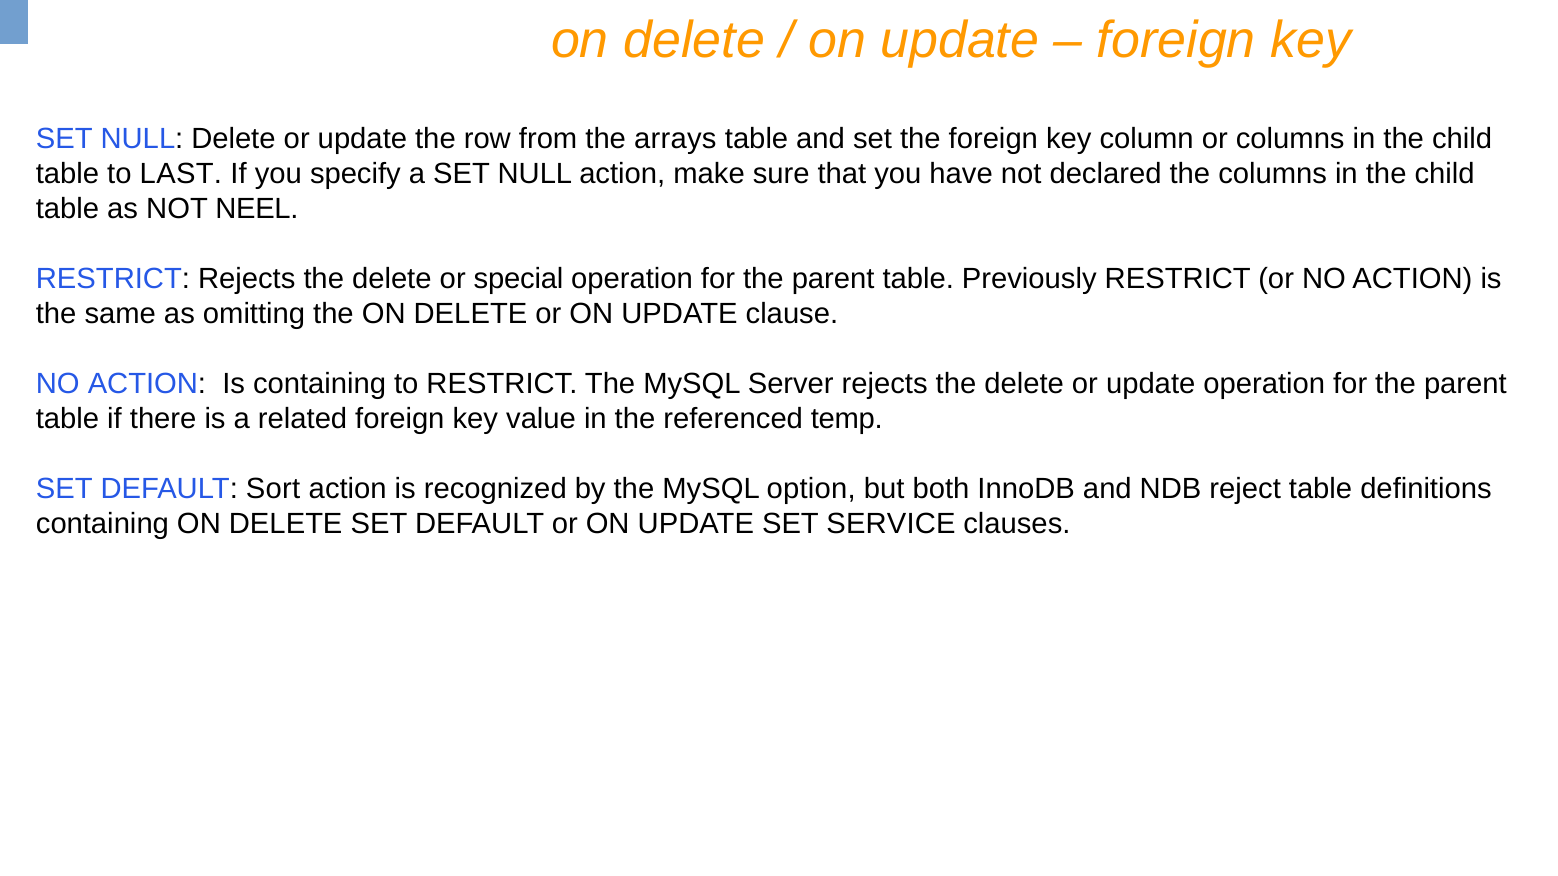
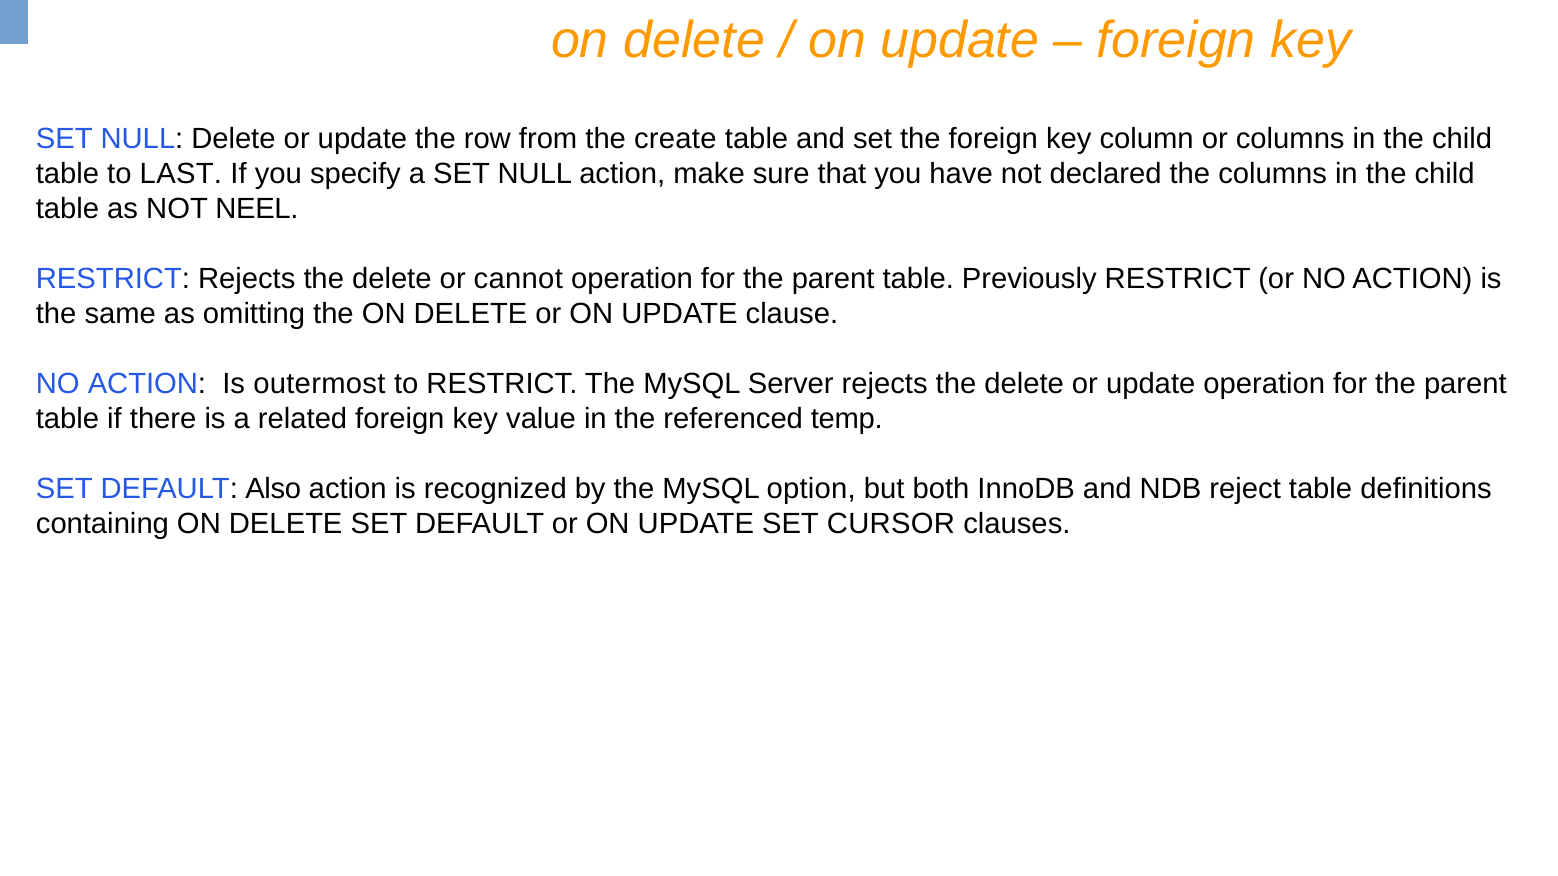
arrays: arrays -> create (675, 139)
special: special -> cannot (518, 279)
Is containing: containing -> outermost (319, 384)
Sort: Sort -> Also (273, 489)
SERVICE: SERVICE -> CURSOR (891, 524)
